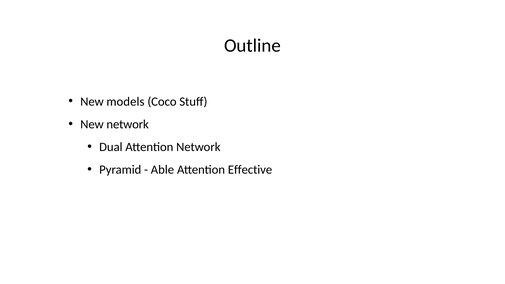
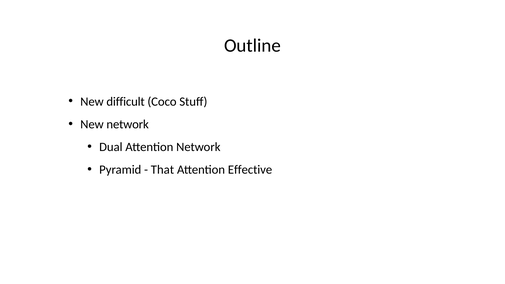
models: models -> difficult (126, 102)
Able: Able -> That (162, 170)
